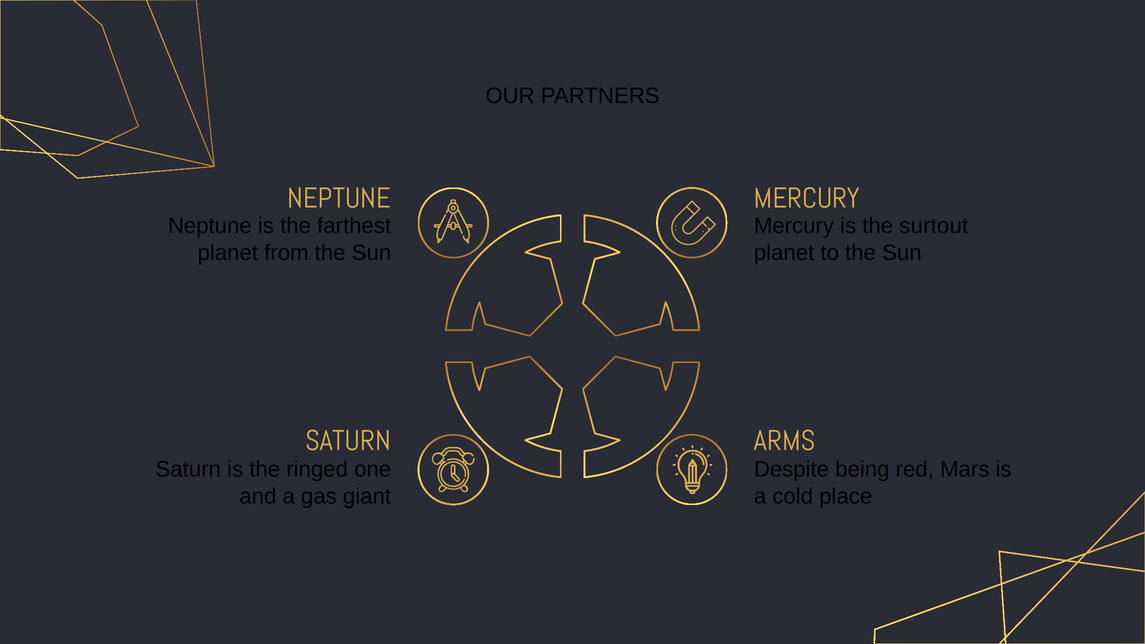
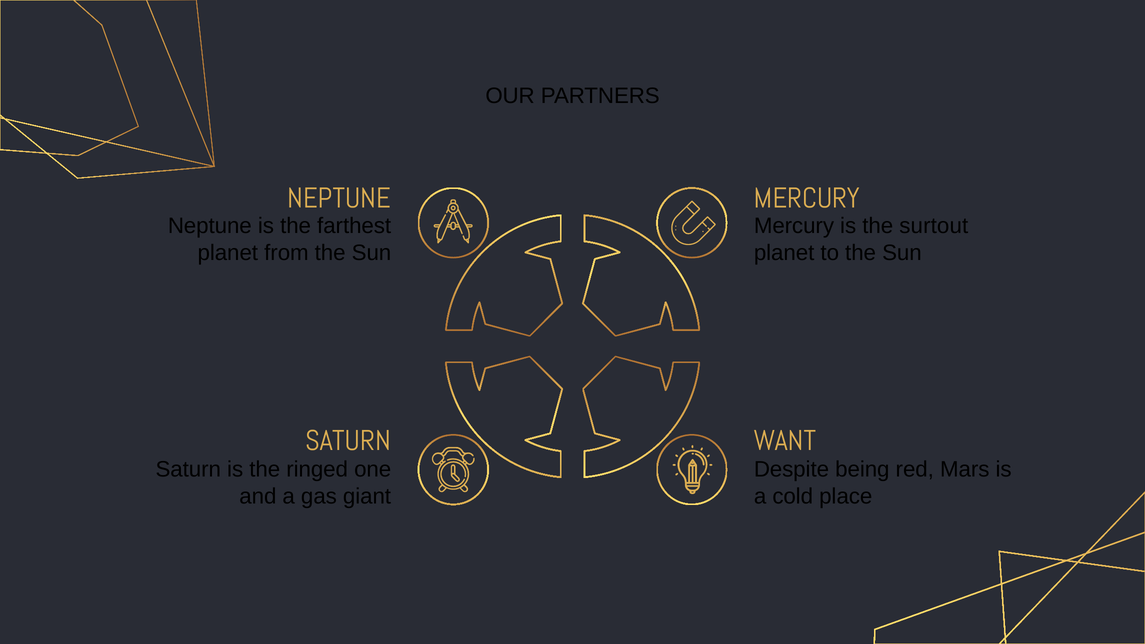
ARMS: ARMS -> WANT (785, 441)
